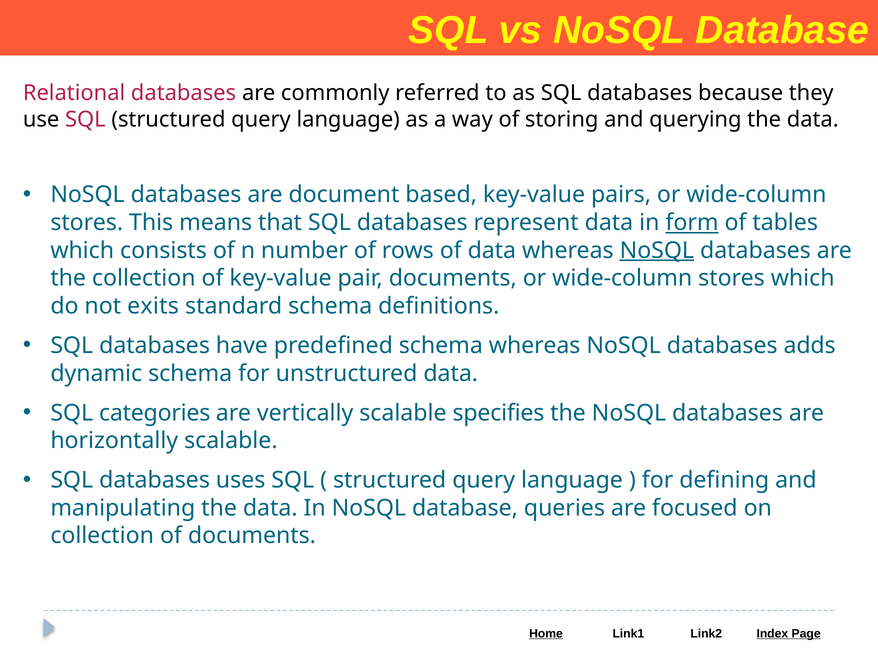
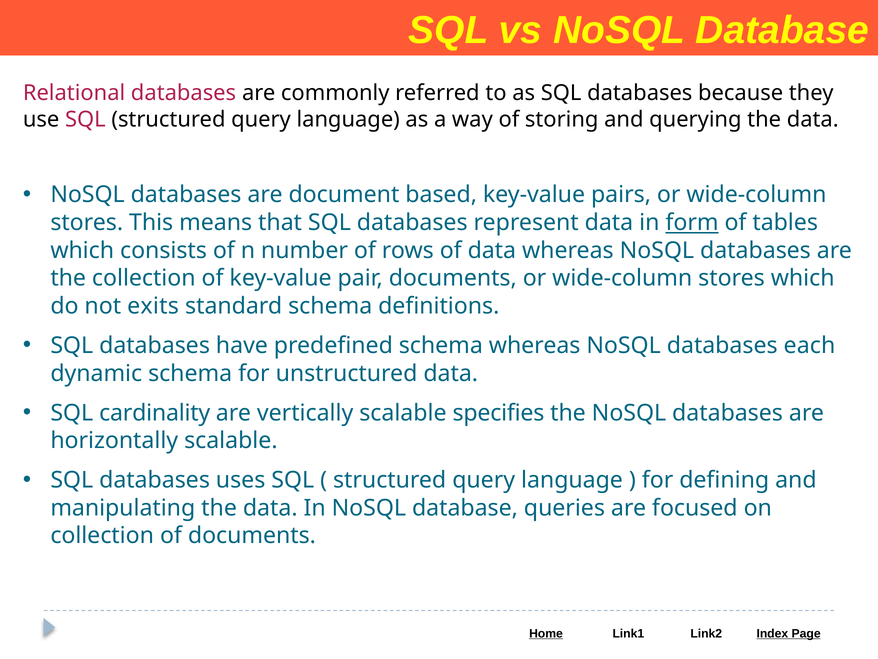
NoSQL underline: present -> none (657, 250)
adds: adds -> each (809, 345)
categories: categories -> cardinality (155, 413)
